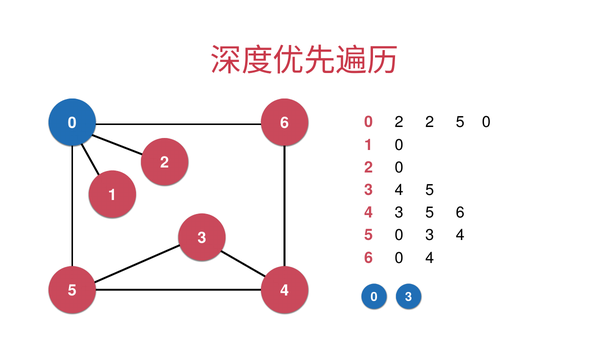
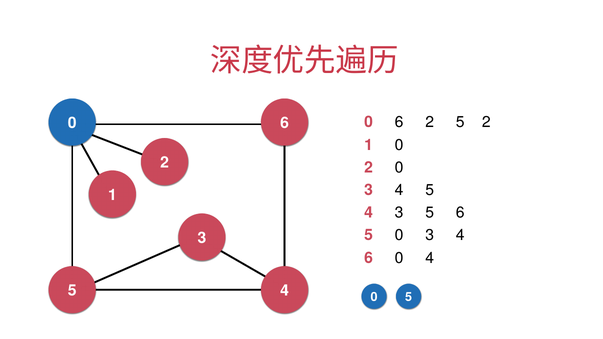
2: 2 -> 6 (399, 122)
2 5 0: 0 -> 2 (486, 122)
3: 3 -> 5 (409, 297)
